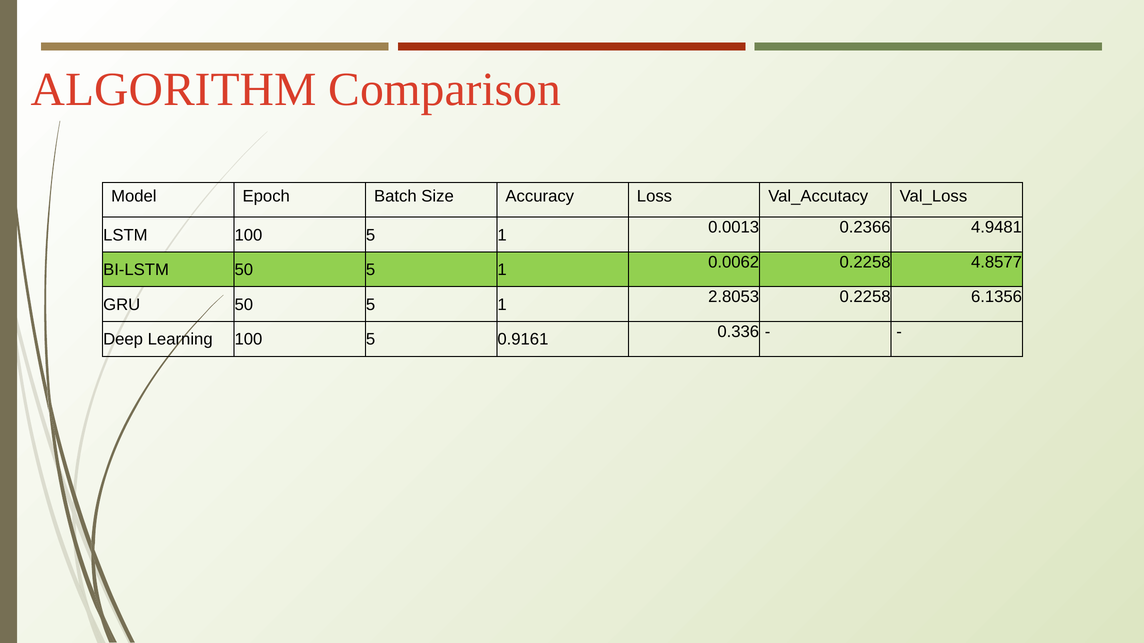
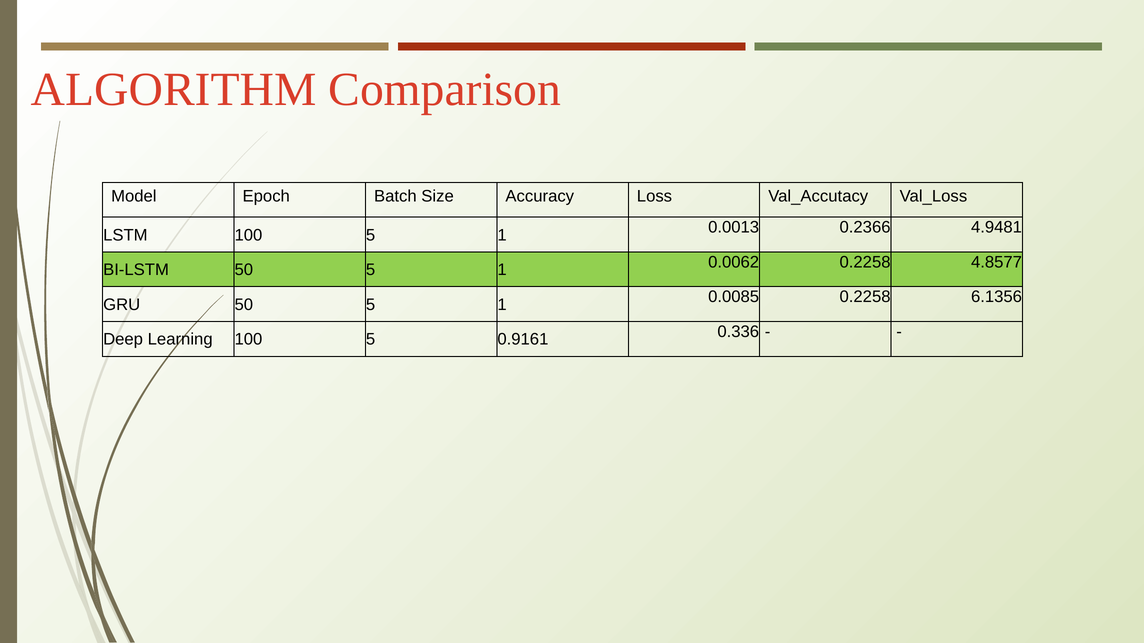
2.8053: 2.8053 -> 0.0085 (734, 297)
